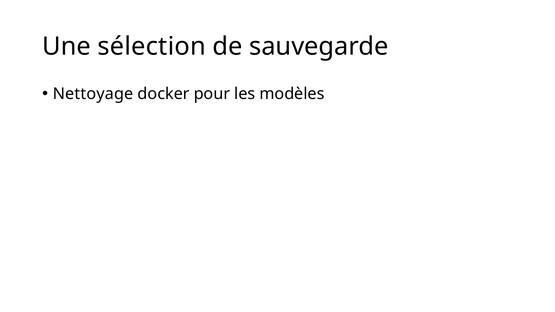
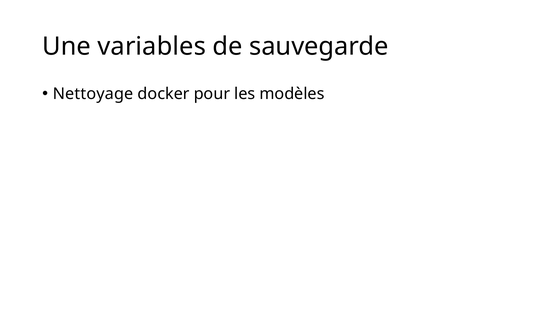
sélection: sélection -> variables (152, 47)
